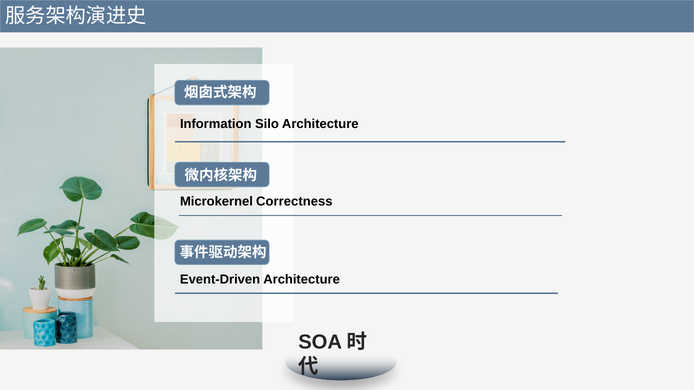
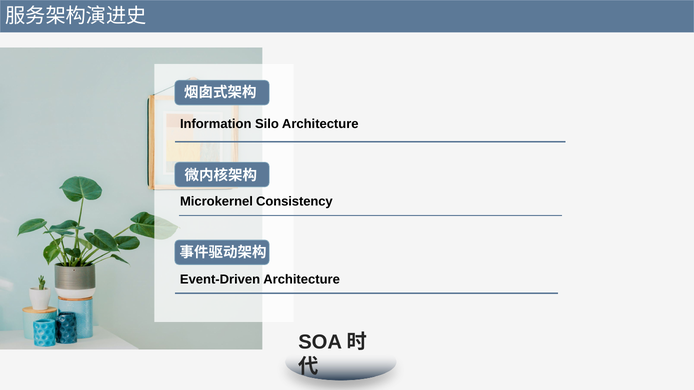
Correctness: Correctness -> Consistency (294, 202)
